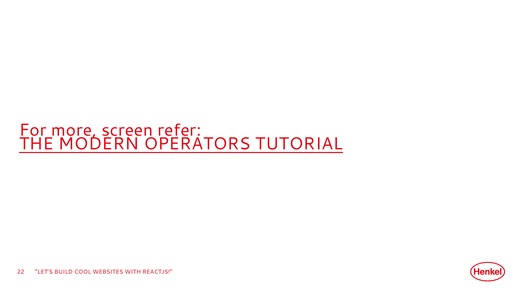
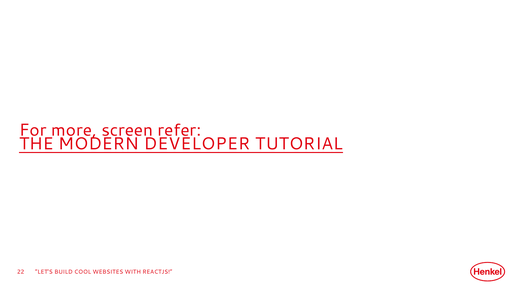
OPERATORS: OPERATORS -> DEVELOPER (197, 144)
